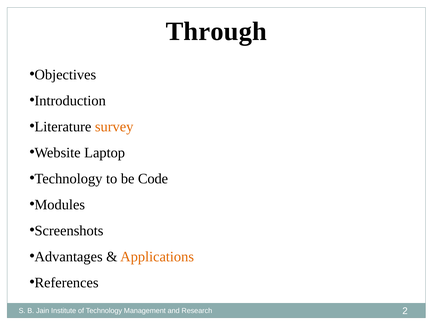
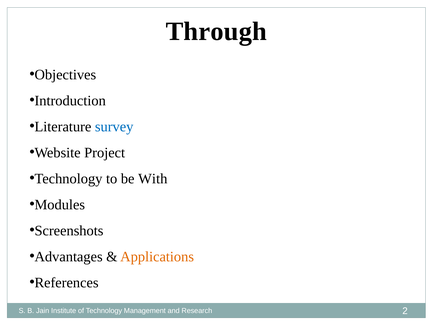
survey colour: orange -> blue (114, 127)
Laptop: Laptop -> Project (105, 153)
Code: Code -> With (153, 178)
